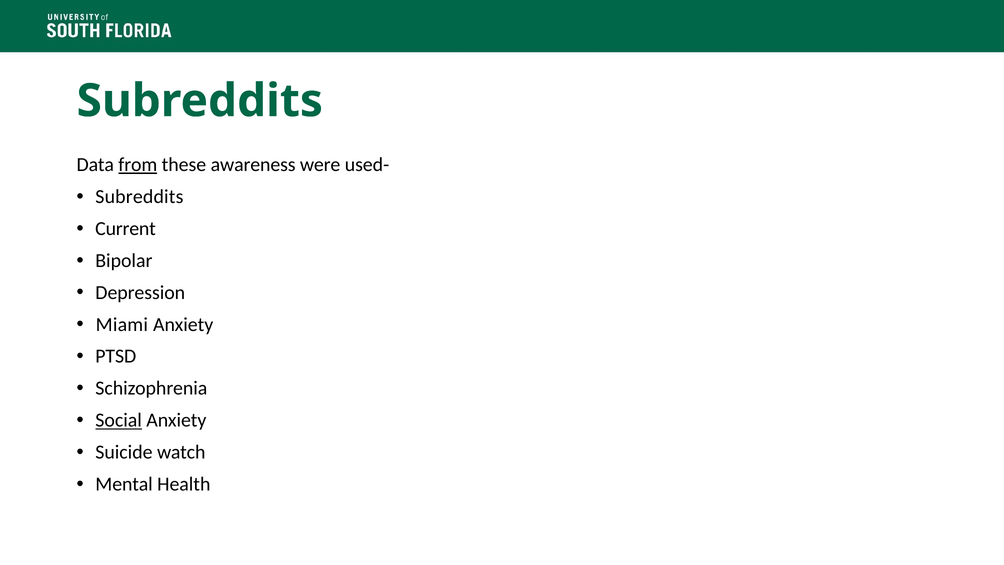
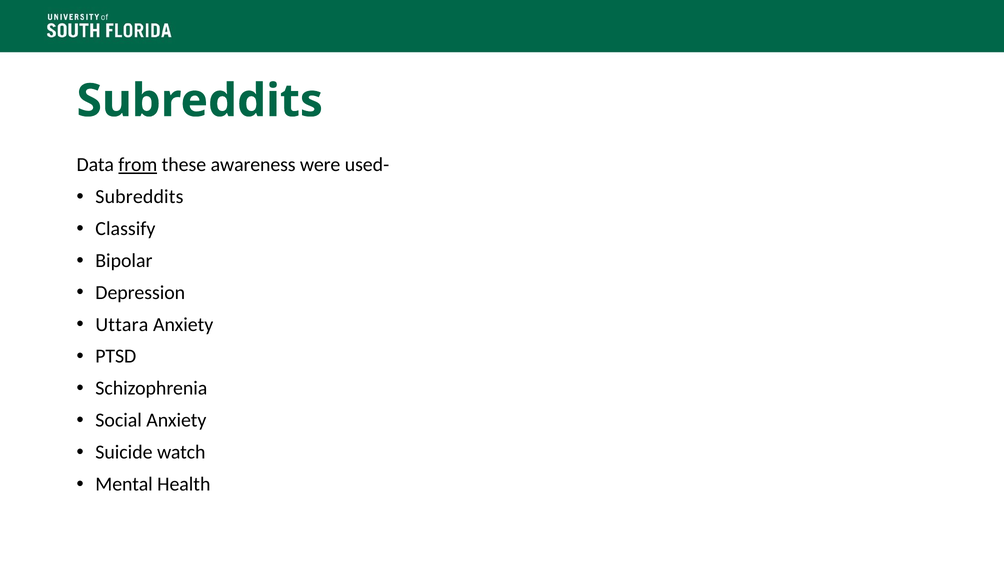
Current: Current -> Classify (125, 229)
Miami: Miami -> Uttara (122, 324)
Social underline: present -> none (119, 420)
